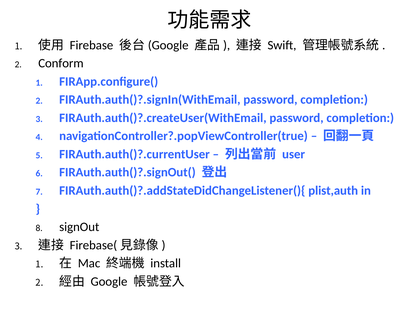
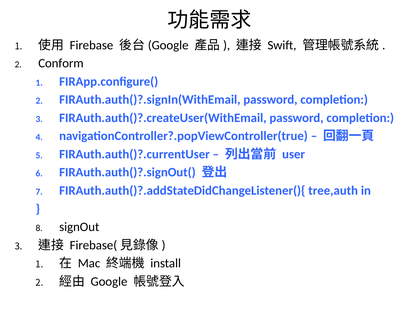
plist,auth: plist,auth -> tree,auth (333, 190)
